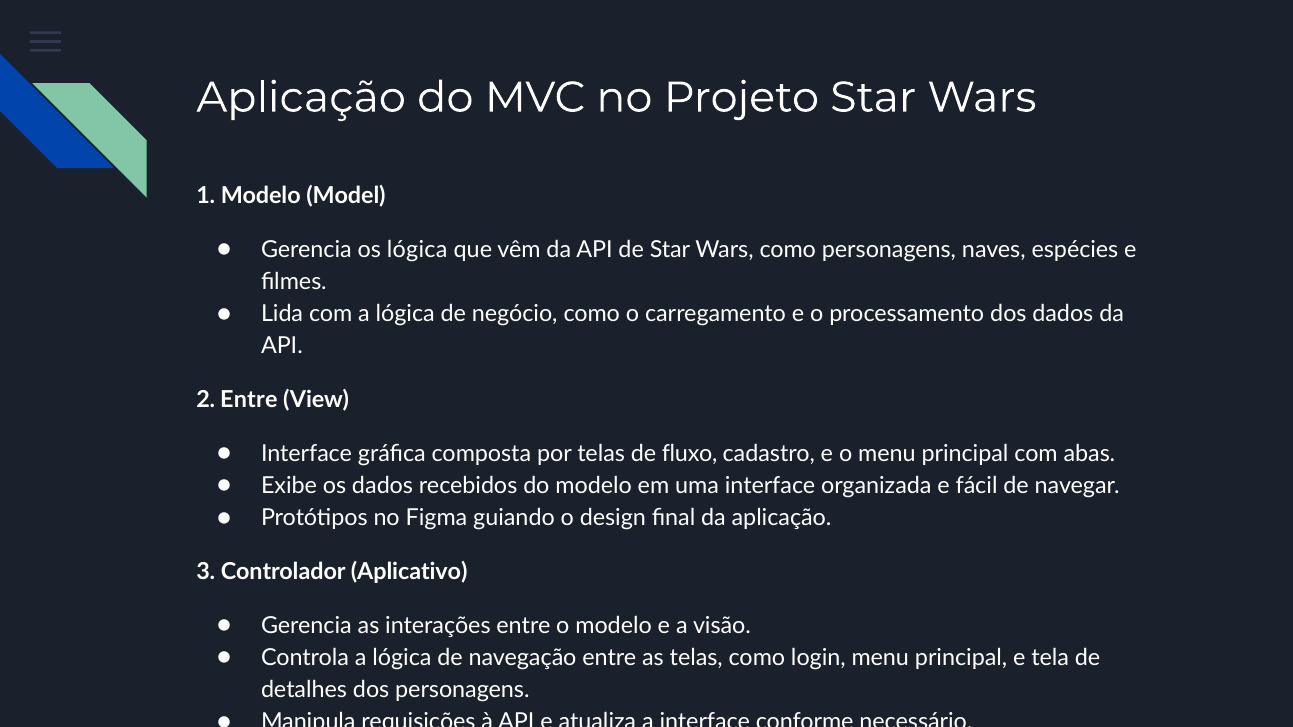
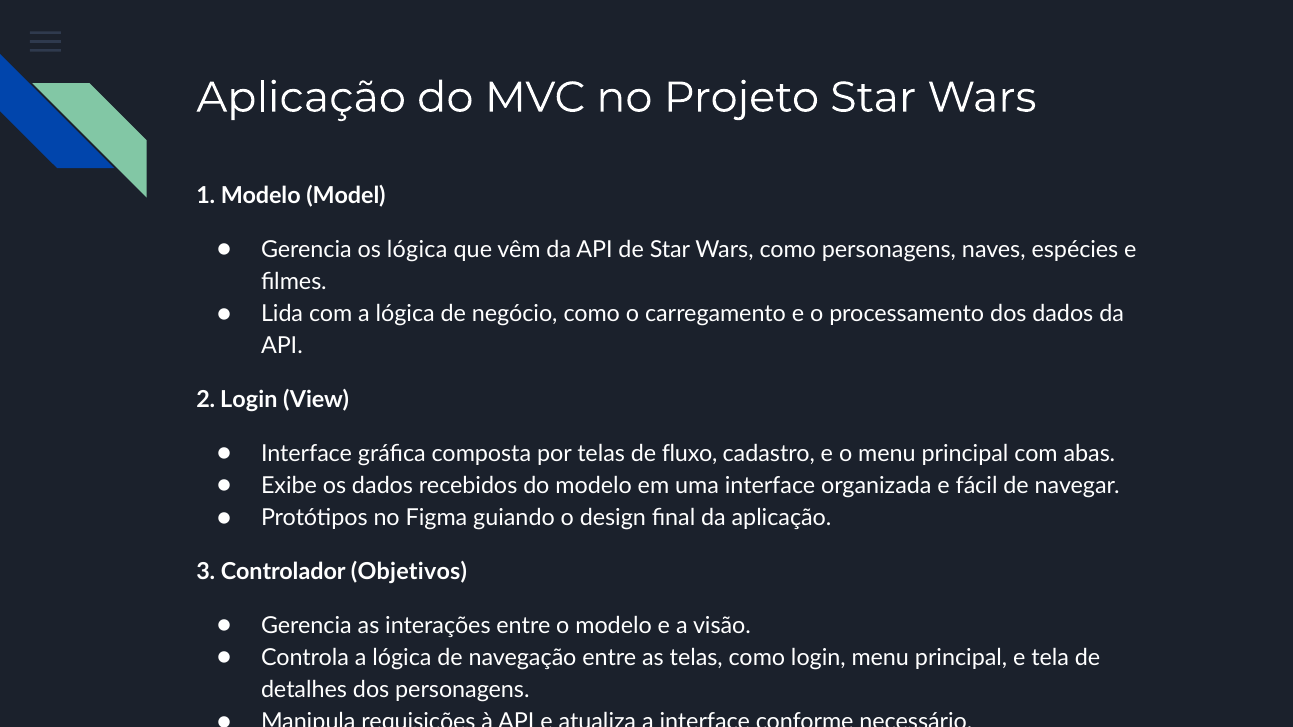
2 Entre: Entre -> Login (249, 400)
Aplicativo: Aplicativo -> Objetivos (409, 572)
